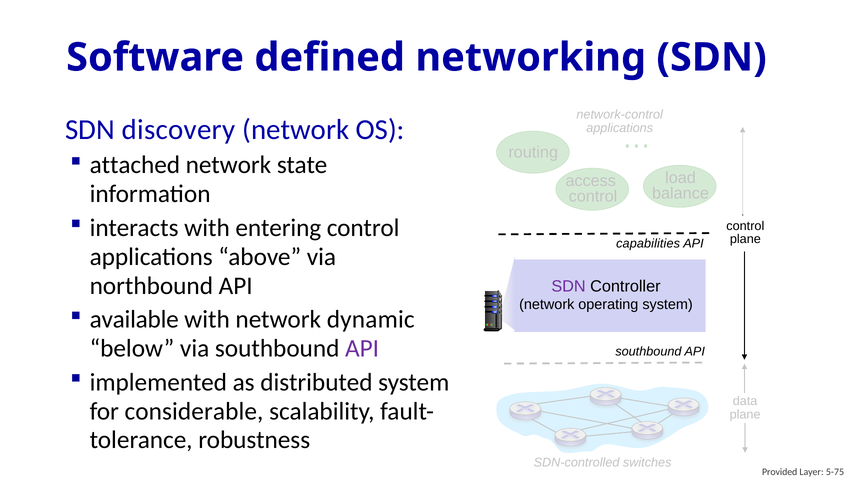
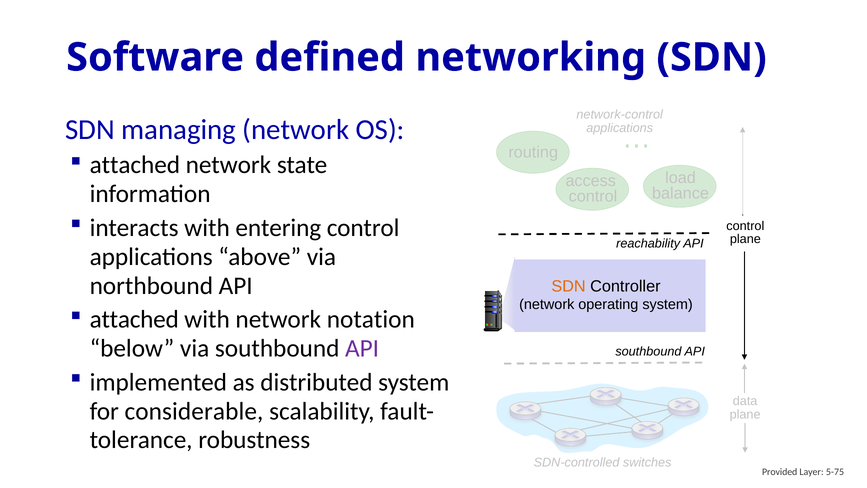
discovery: discovery -> managing (179, 130)
capabilities: capabilities -> reachability (648, 243)
SDN colour: purple -> orange (569, 286)
available: available -> attached (134, 319)
dynamic: dynamic -> notation (371, 319)
